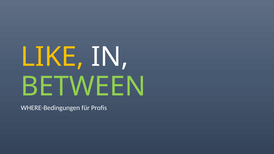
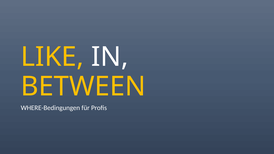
BETWEEN colour: light green -> yellow (83, 87)
